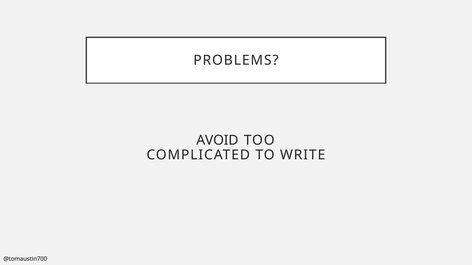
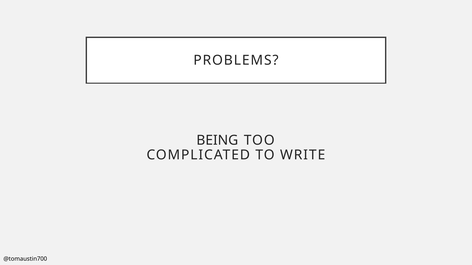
AVOID: AVOID -> BEING (217, 140)
